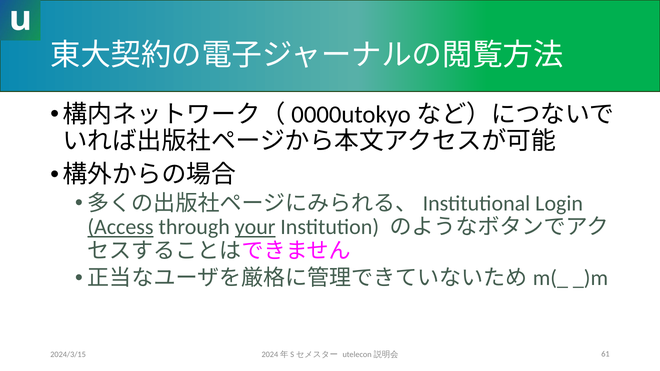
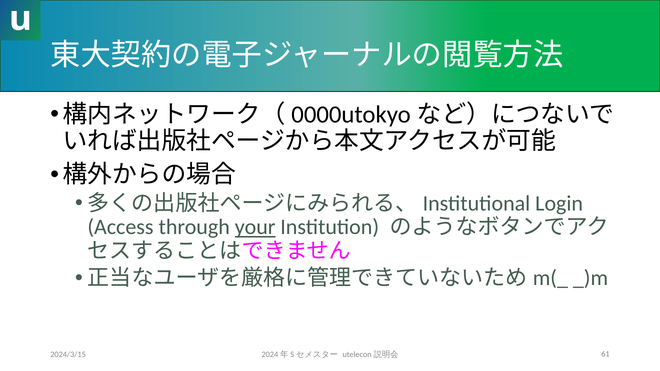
Access underline: present -> none (120, 227)
